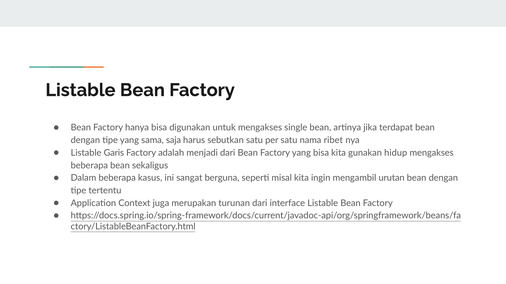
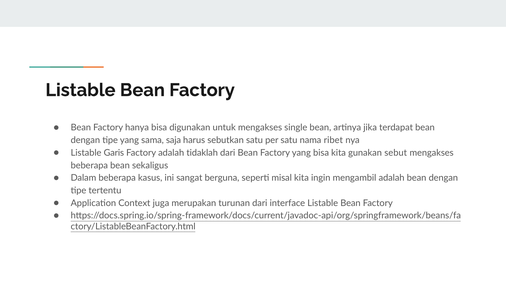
menjadi: menjadi -> tidaklah (202, 153)
hidup: hidup -> sebut (396, 153)
mengambil urutan: urutan -> adalah (392, 178)
